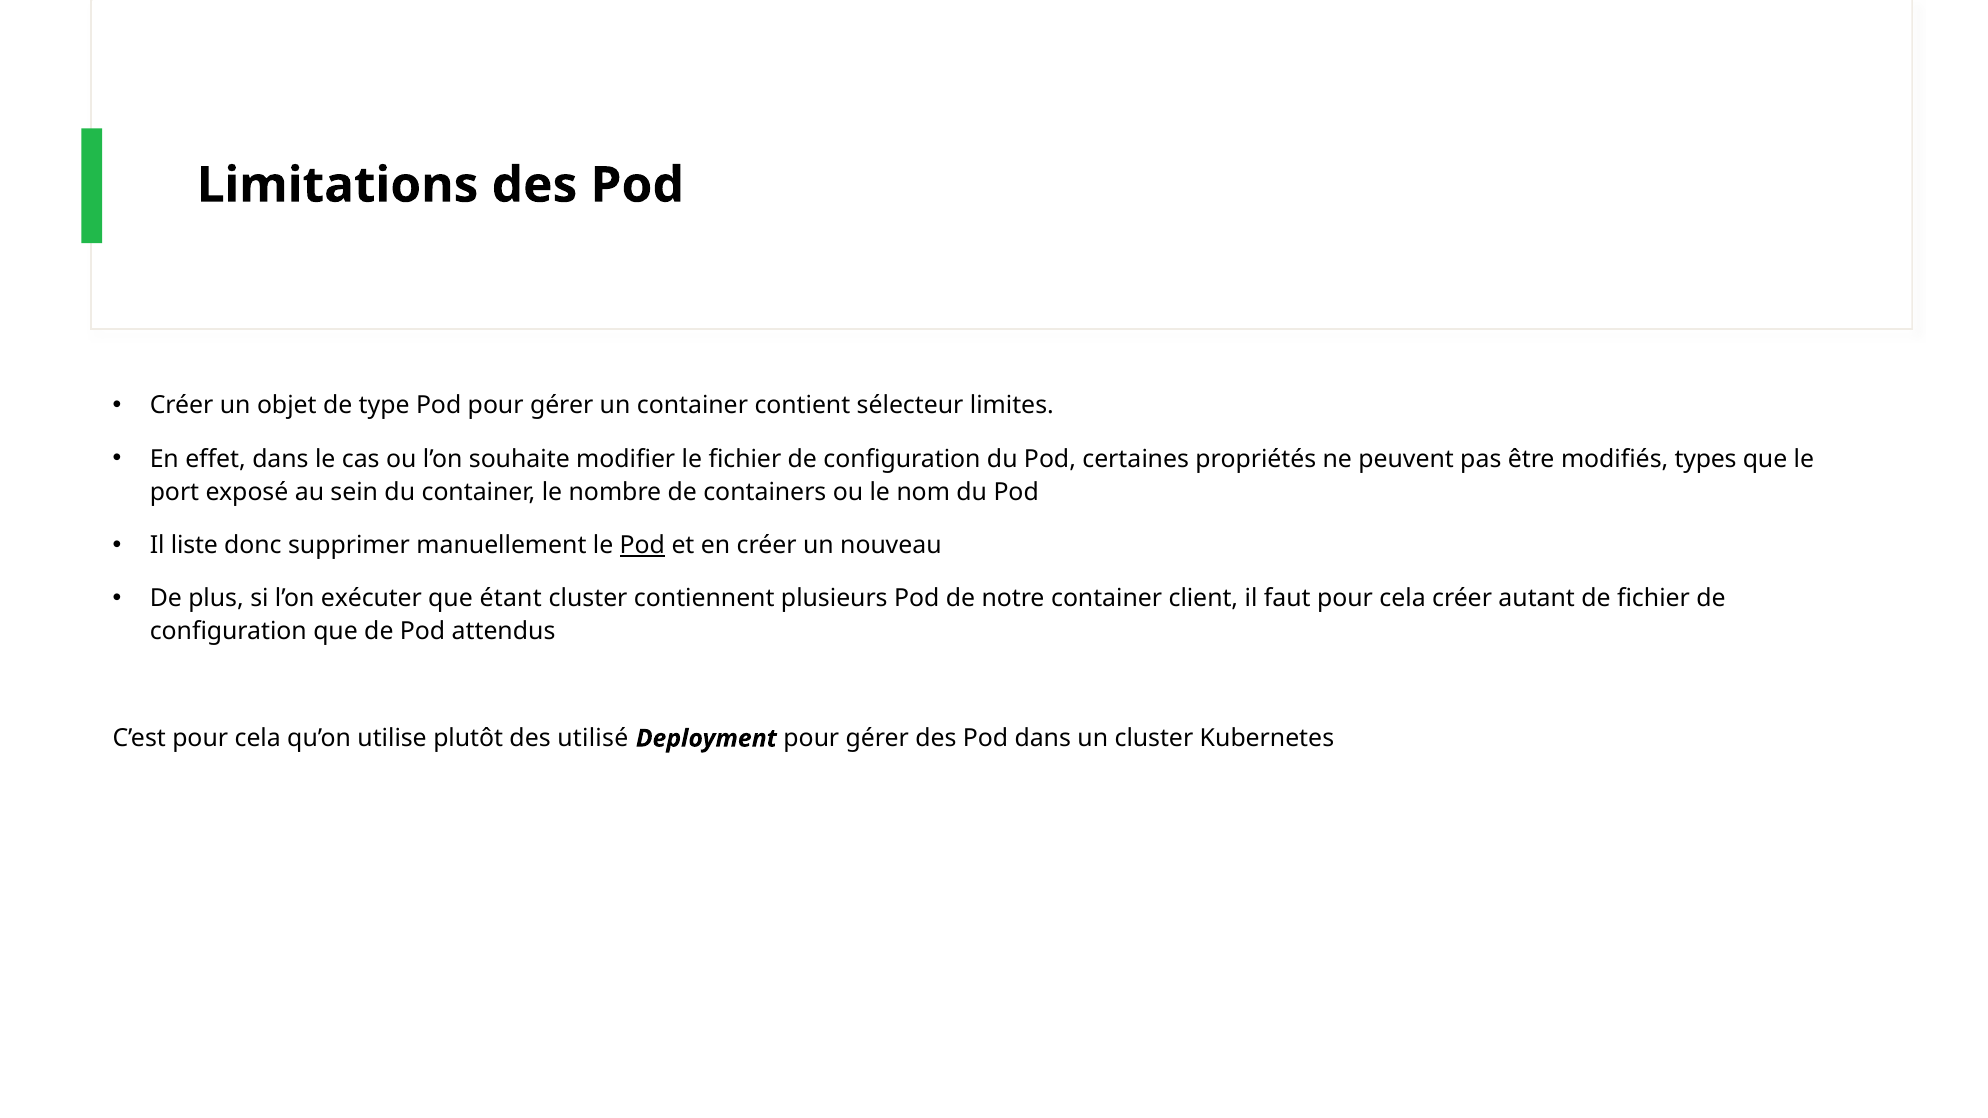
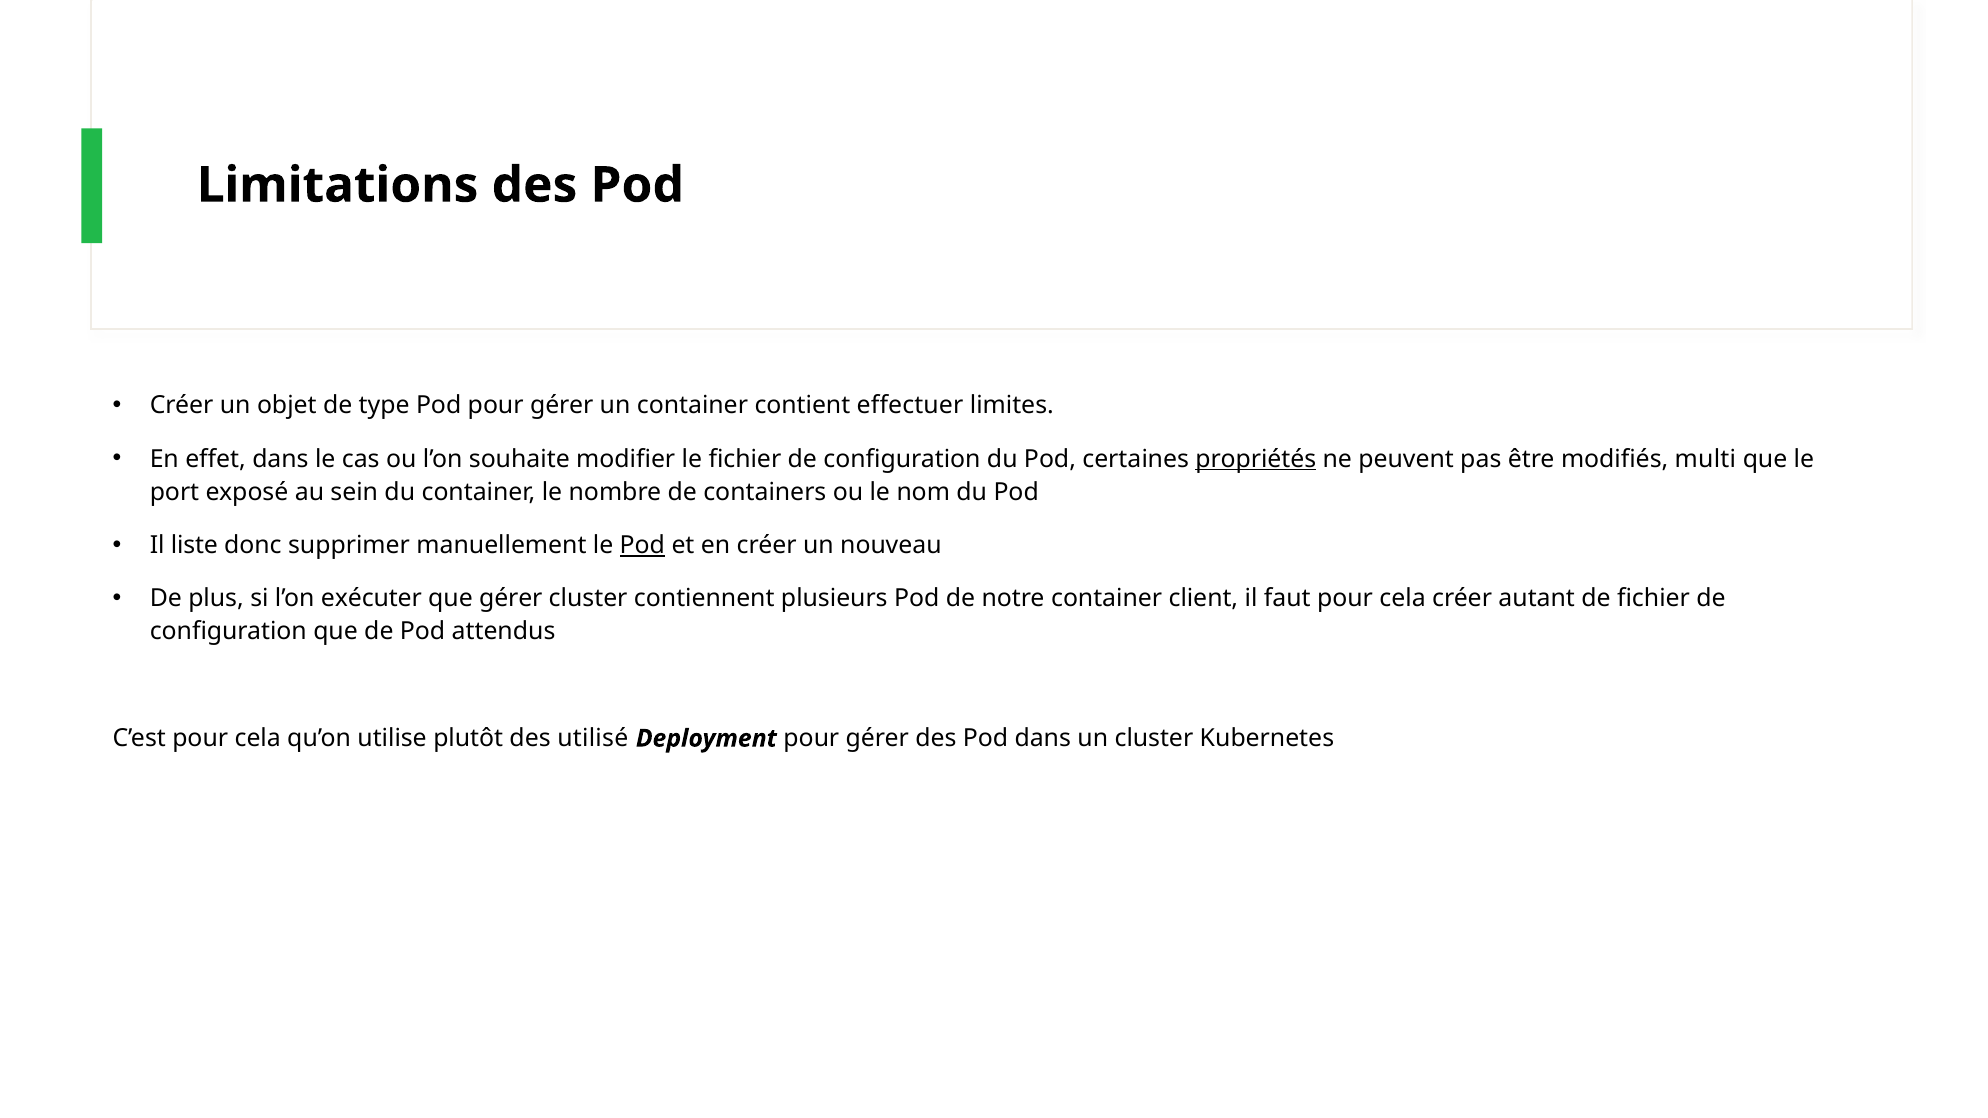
sélecteur: sélecteur -> effectuer (910, 406)
propriétés underline: none -> present (1256, 459)
types: types -> multi (1705, 459)
que étant: étant -> gérer (511, 599)
